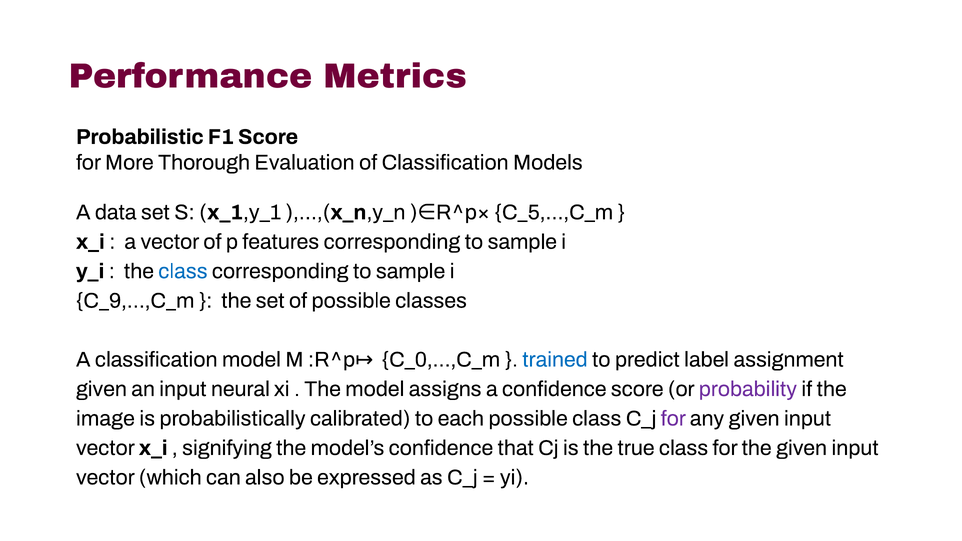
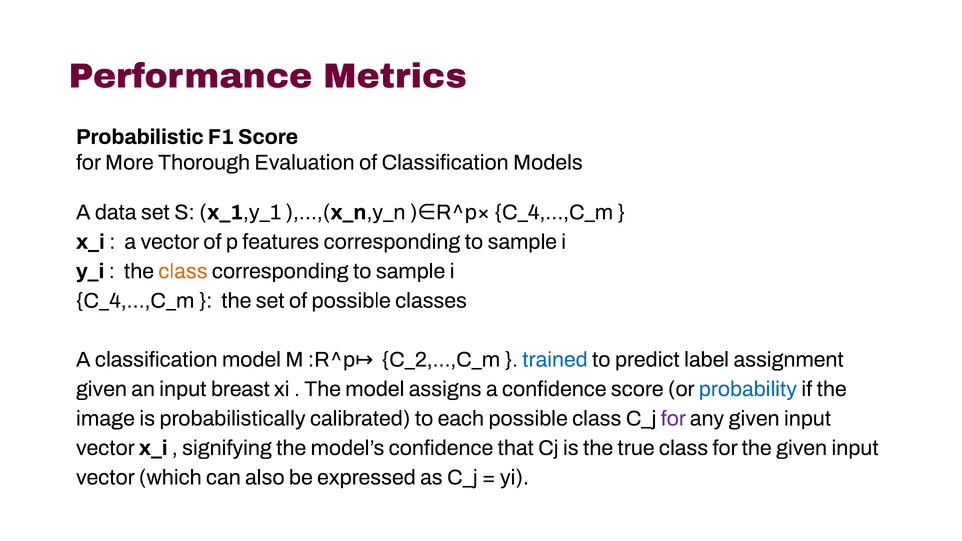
C_5,…,C_m: C_5,…,C_m -> C_4,…,C_m (554, 212)
class colour: blue -> orange (183, 271)
C_9,…,C_m: C_9,…,C_m -> C_4,…,C_m (135, 301)
C_0,…,C_m: C_0,…,C_m -> C_2,…,C_m (441, 360)
neural: neural -> breast (240, 389)
probability colour: purple -> blue (748, 389)
